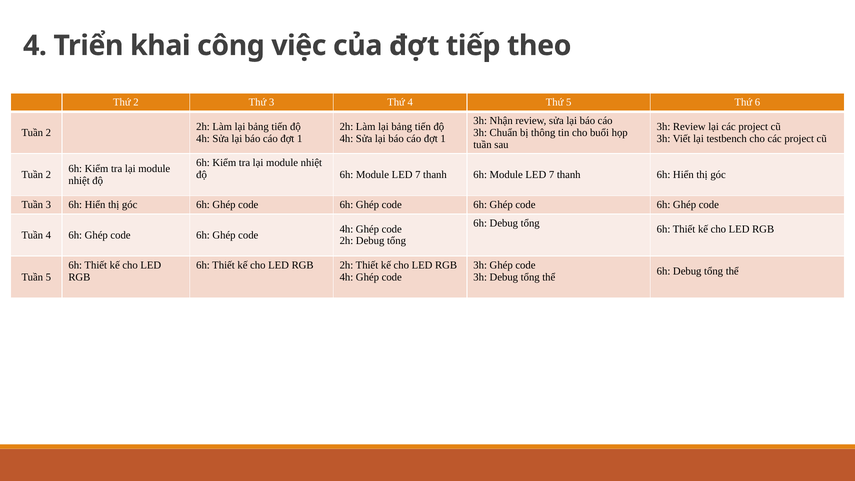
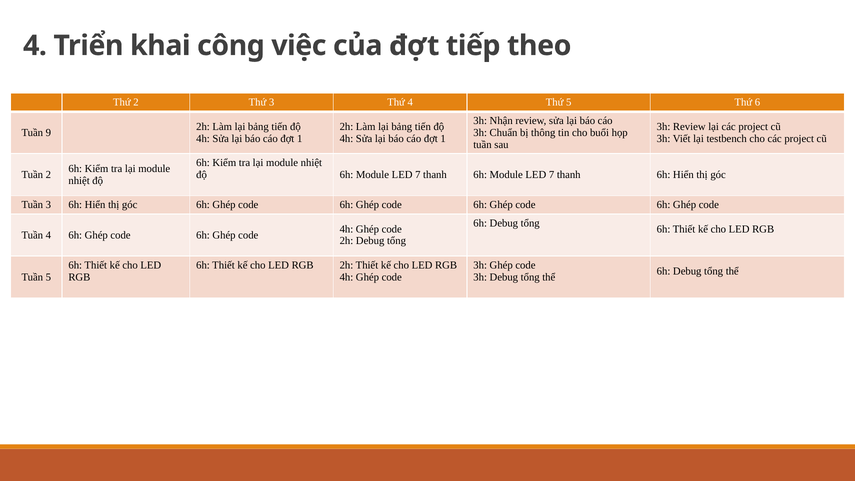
2: 2 -> 9 (48, 133)
